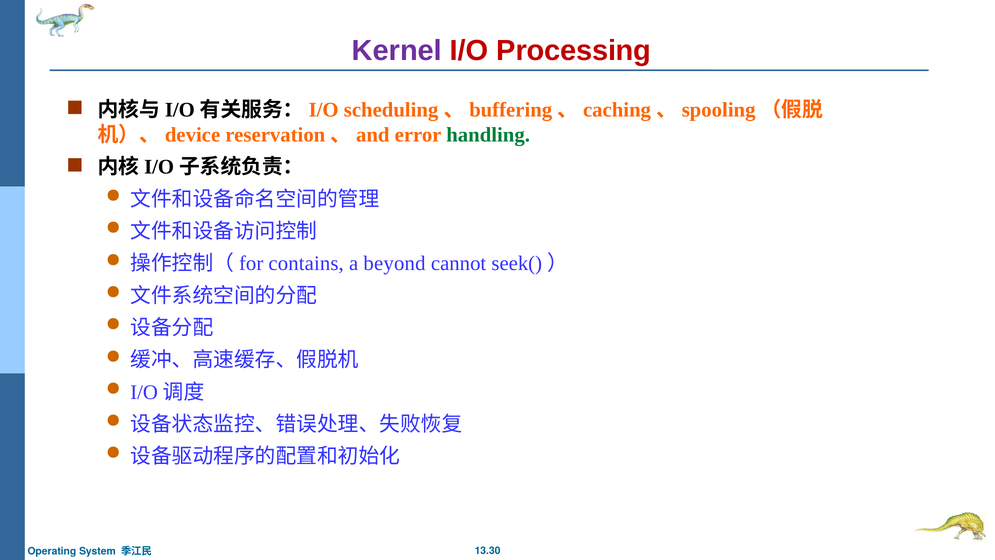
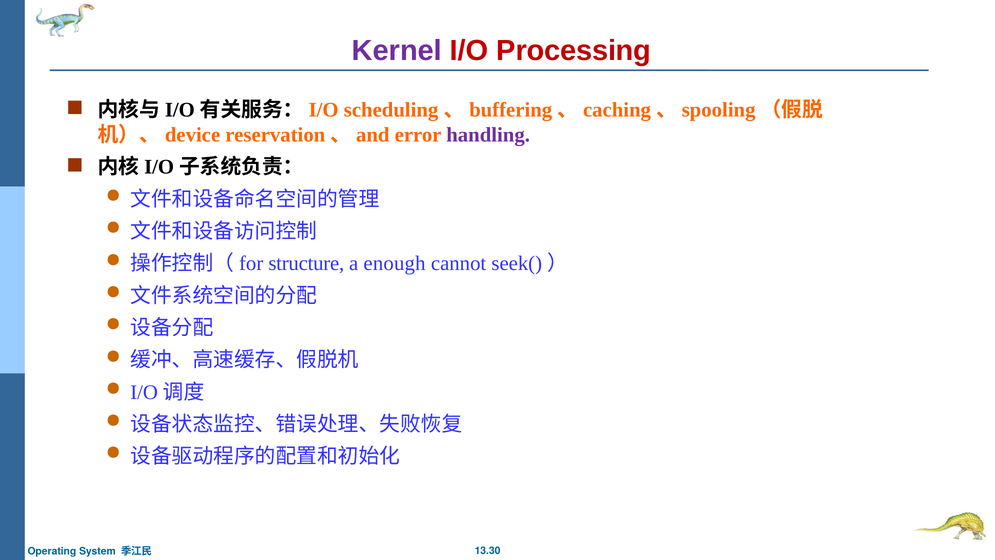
handling colour: green -> purple (488, 135)
contains: contains -> structure (306, 263)
beyond: beyond -> enough (395, 263)
